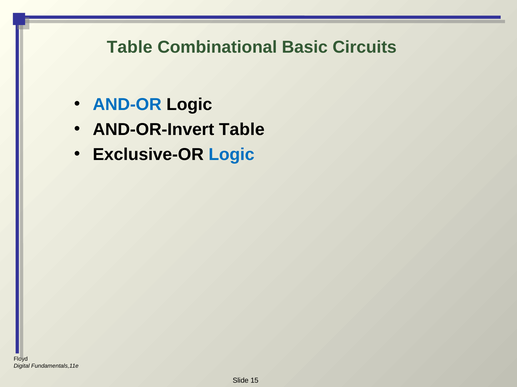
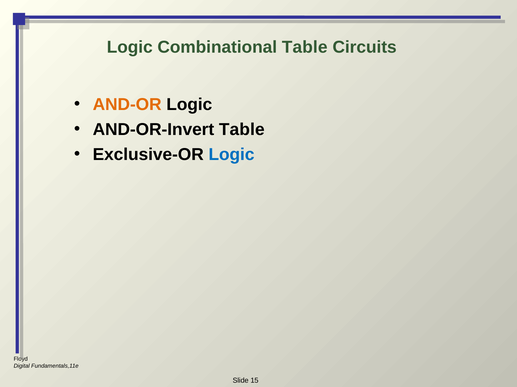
Table: Table -> Logic (130, 47)
Combinational Basic: Basic -> Table (305, 47)
AND-OR colour: blue -> orange (127, 105)
